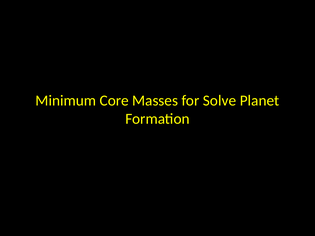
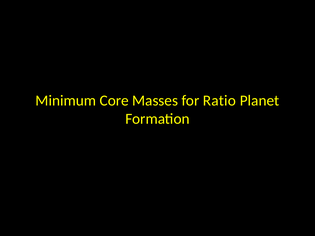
Solve: Solve -> Ratio (219, 101)
